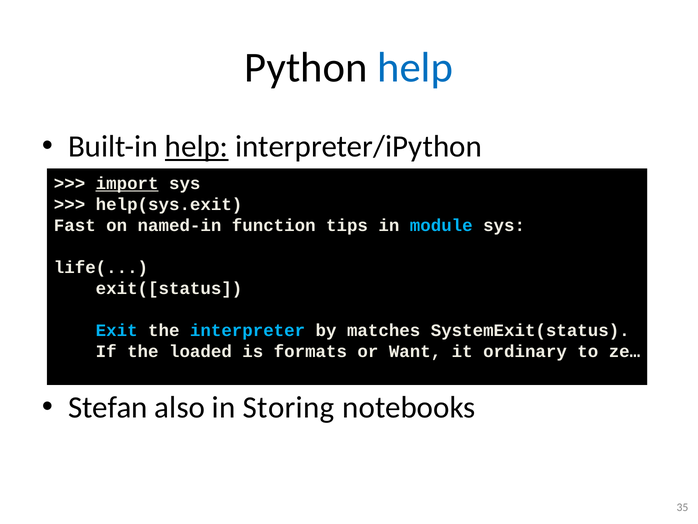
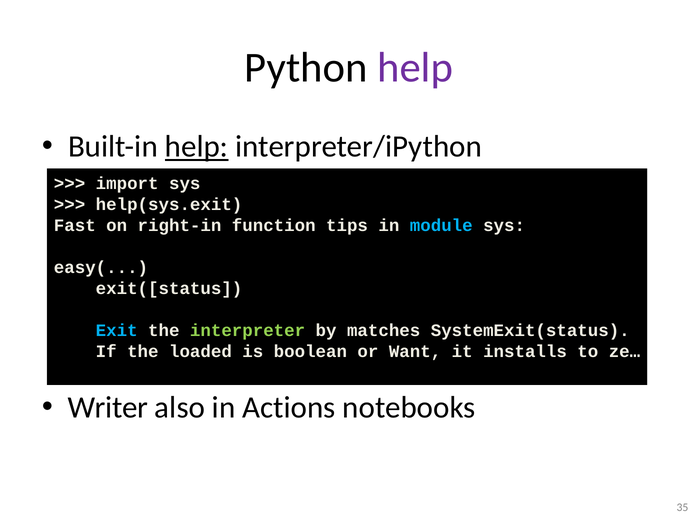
help colour: blue -> purple (415, 68)
import underline: present -> none (127, 183)
named-in: named-in -> right-in (180, 225)
life(: life( -> easy( (101, 267)
interpreter colour: light blue -> light green (248, 330)
formats: formats -> boolean (310, 351)
ordinary: ordinary -> installs (525, 351)
Stefan: Stefan -> Writer (108, 407)
Storing: Storing -> Actions (289, 407)
